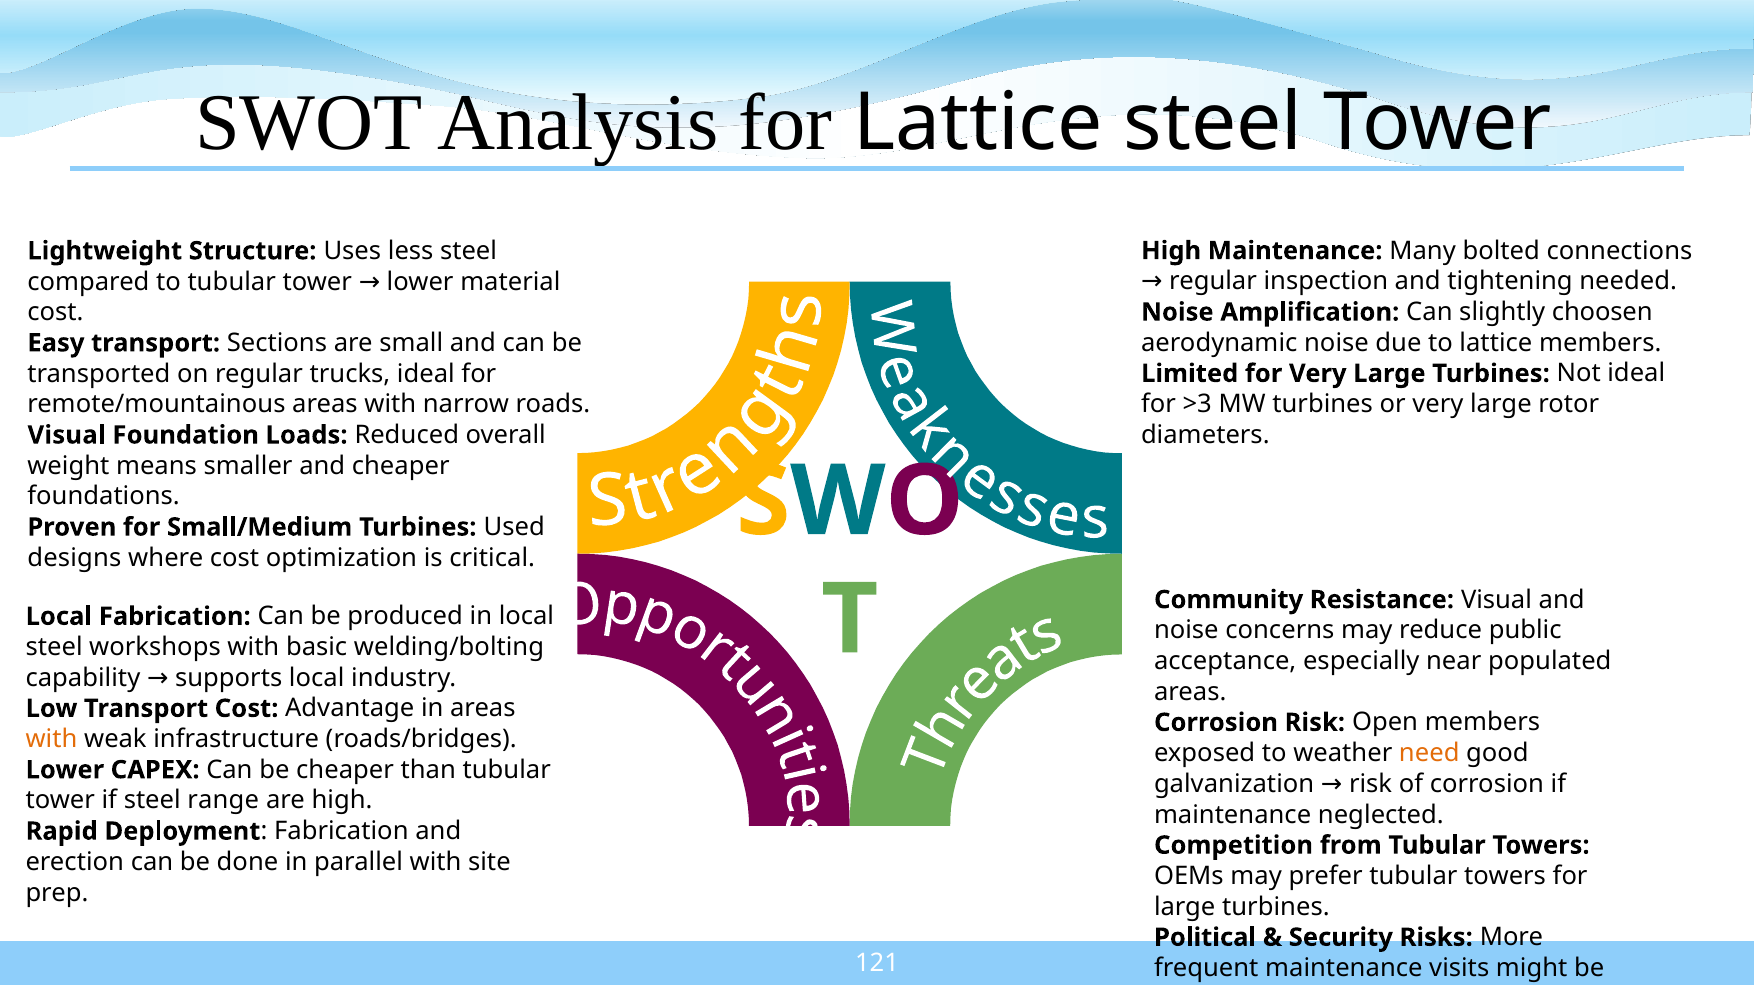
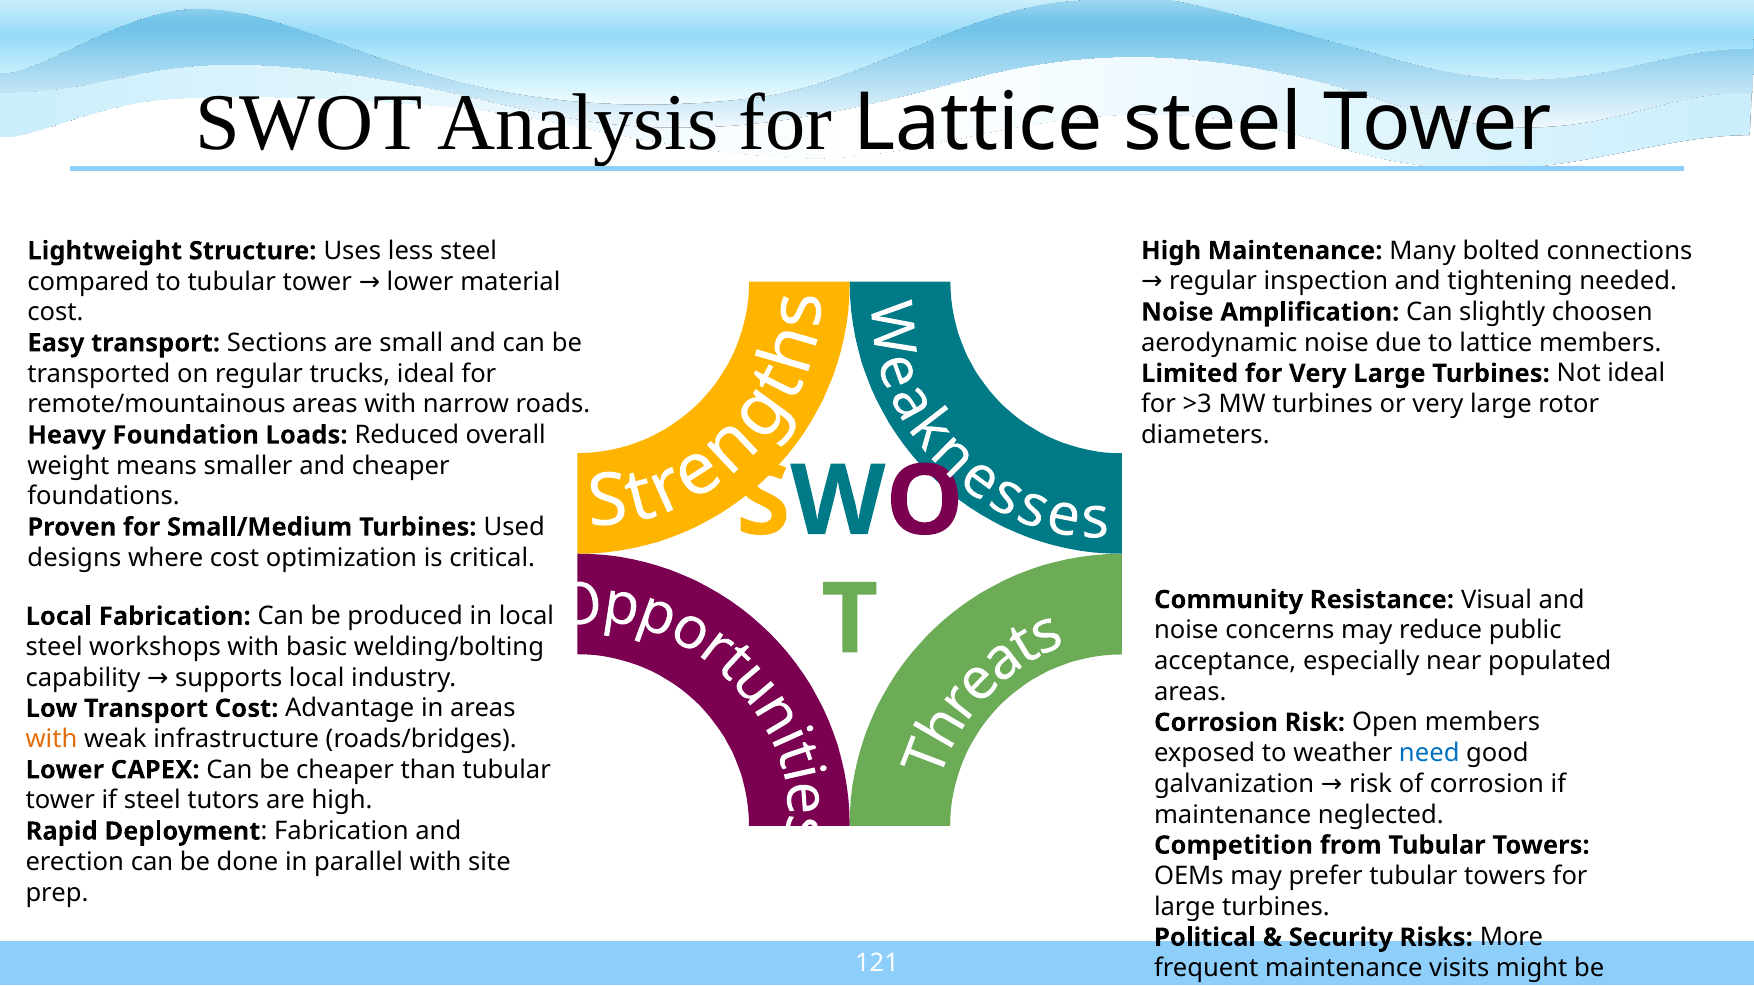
Visual: Visual -> Heavy (67, 435)
need colour: orange -> blue (1429, 754)
range: range -> tutors (223, 801)
